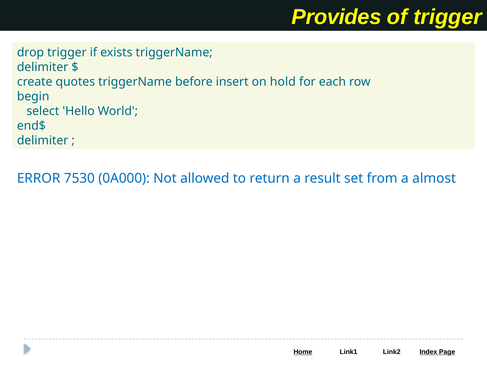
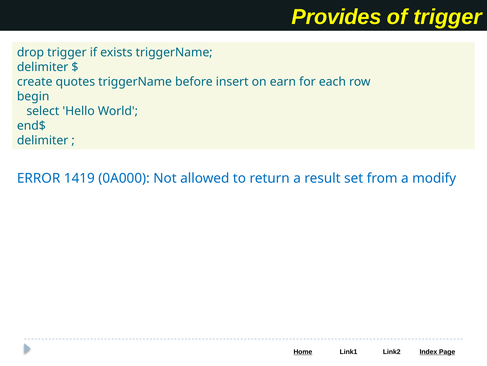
hold: hold -> earn (283, 82)
7530: 7530 -> 1419 (79, 178)
almost: almost -> modify (434, 178)
